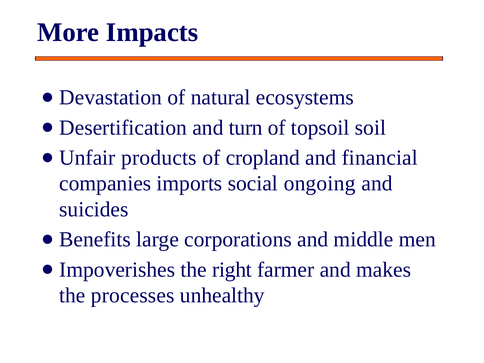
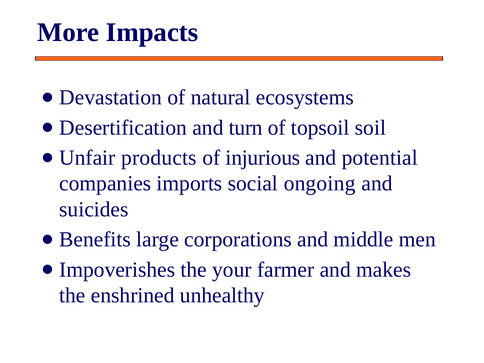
cropland: cropland -> injurious (263, 158)
financial: financial -> potential (380, 158)
right: right -> your (232, 270)
processes: processes -> enshrined (133, 295)
